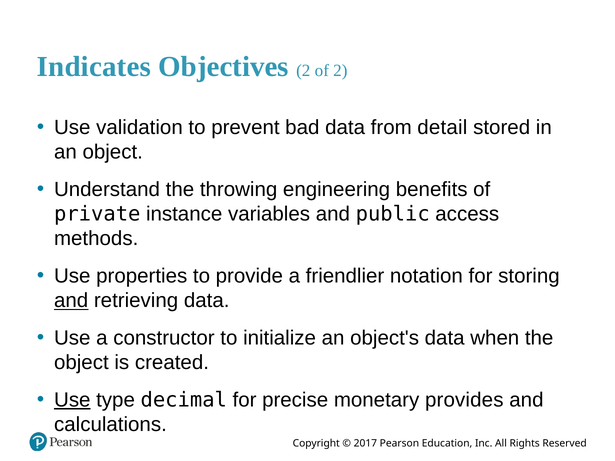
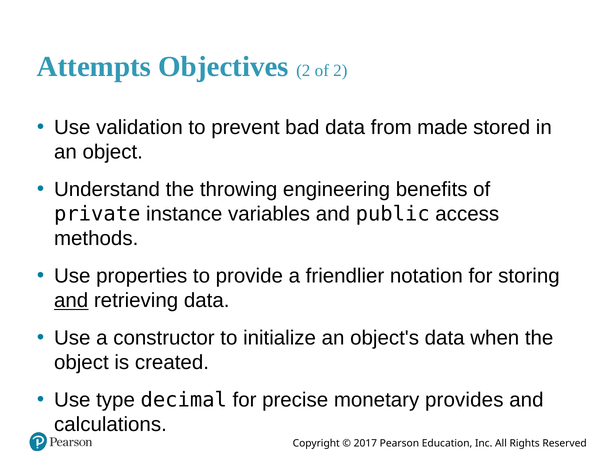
Indicates: Indicates -> Attempts (94, 67)
detail: detail -> made (443, 128)
Use underline: present -> none (72, 400)
